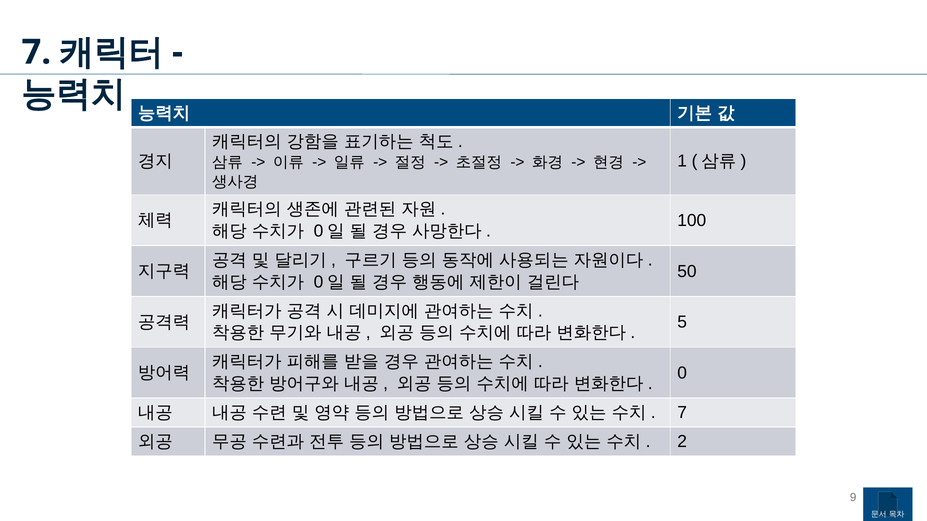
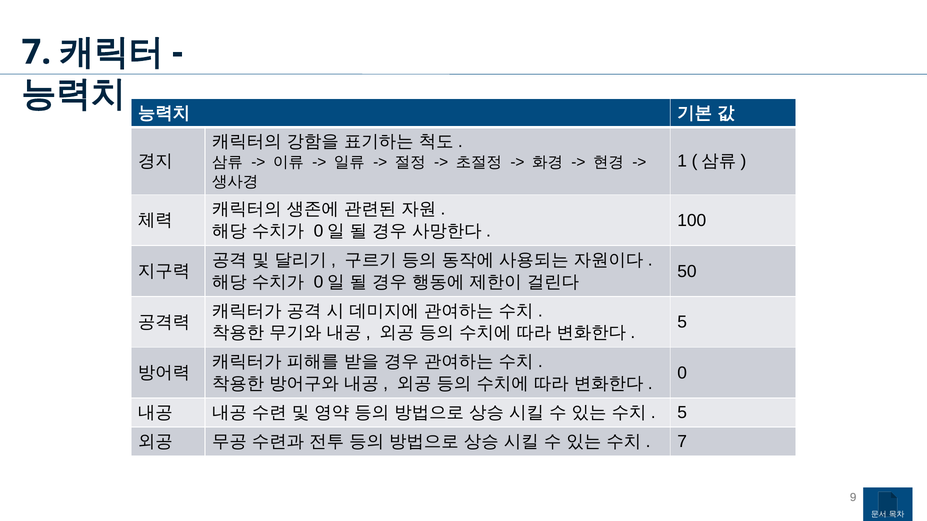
7: 7 -> 5 (682, 413)
2: 2 -> 7 (682, 442)
